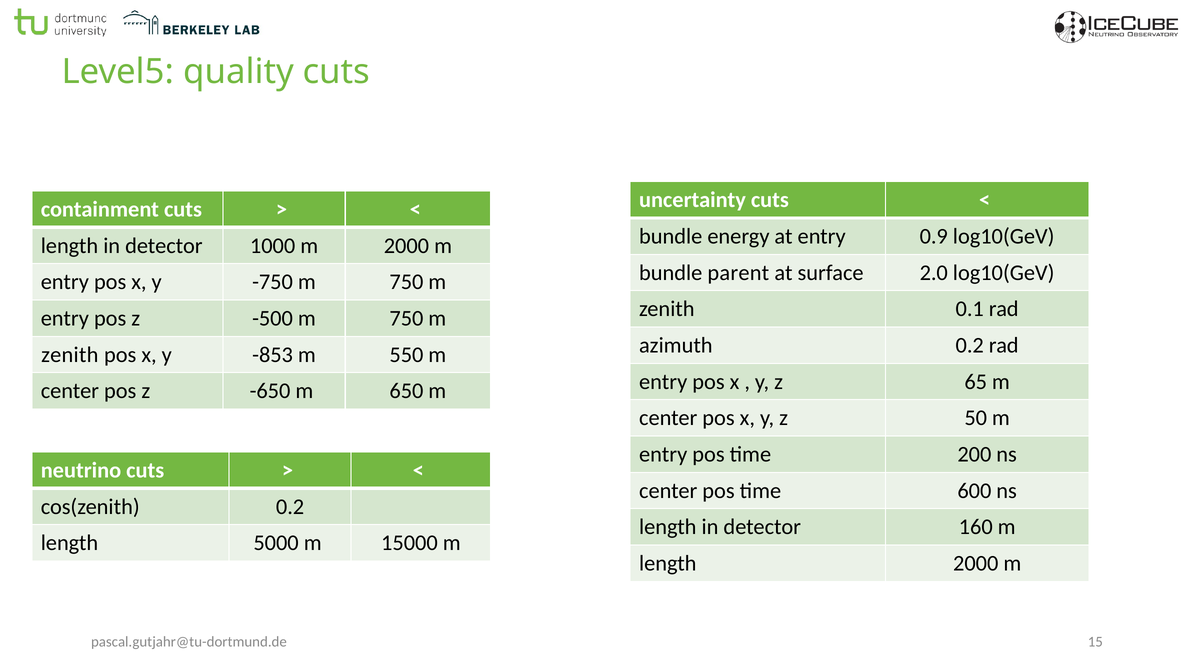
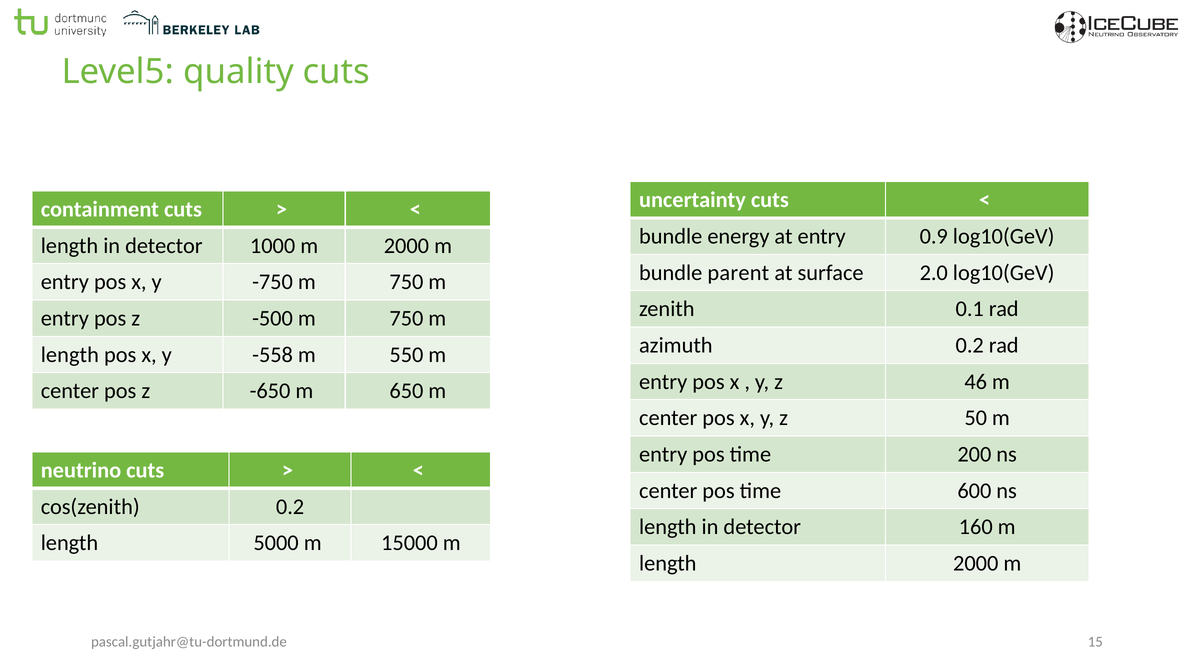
zenith: zenith -> length (70, 355)
-853: -853 -> -558 (273, 355)
65: 65 -> 46 (976, 382)
